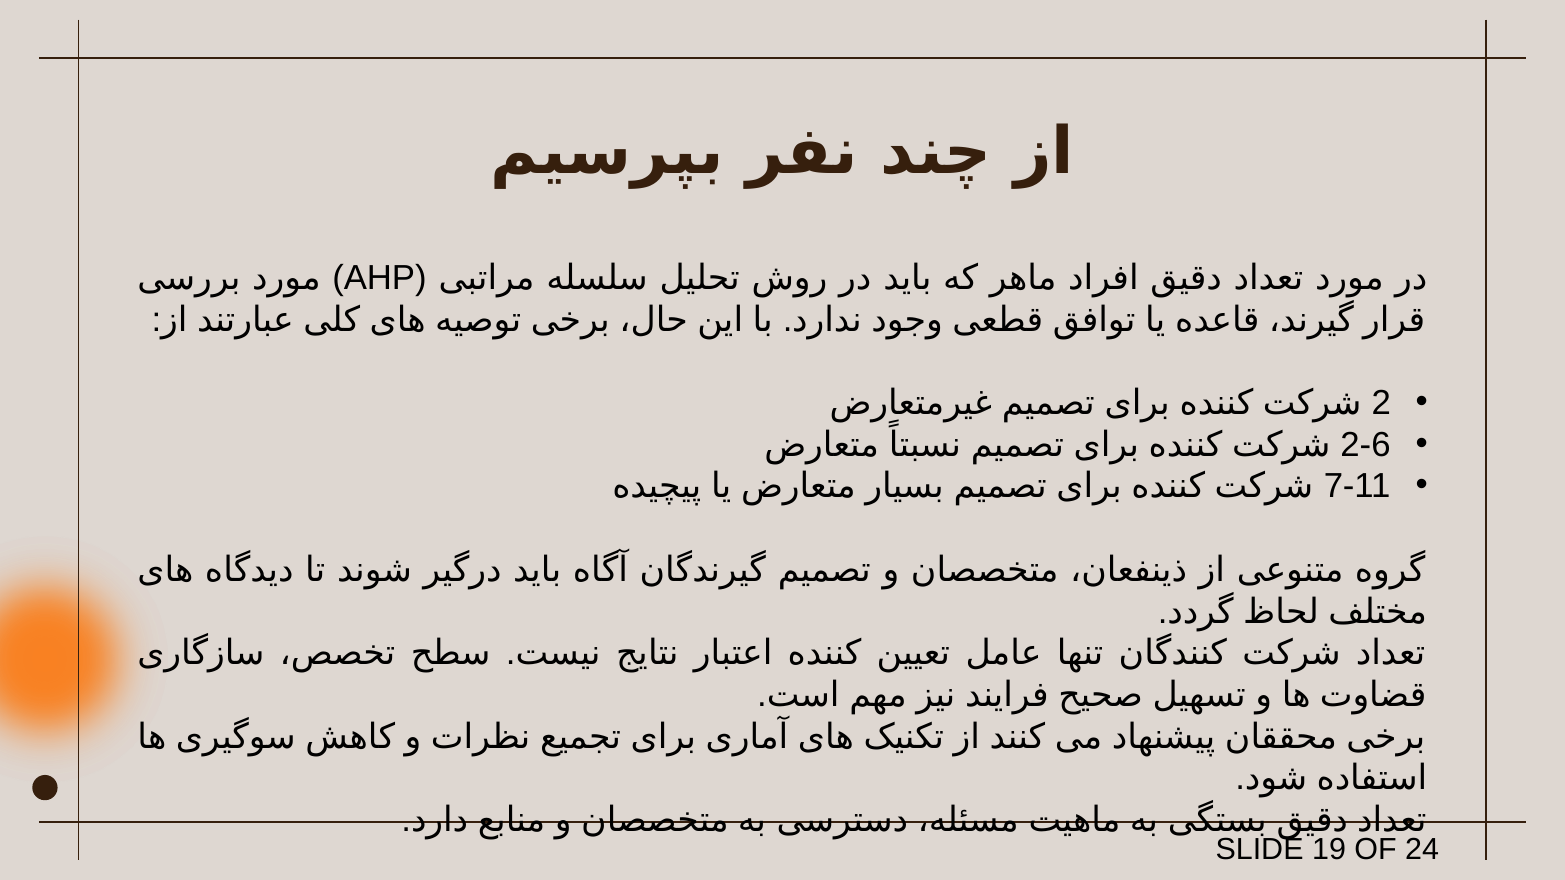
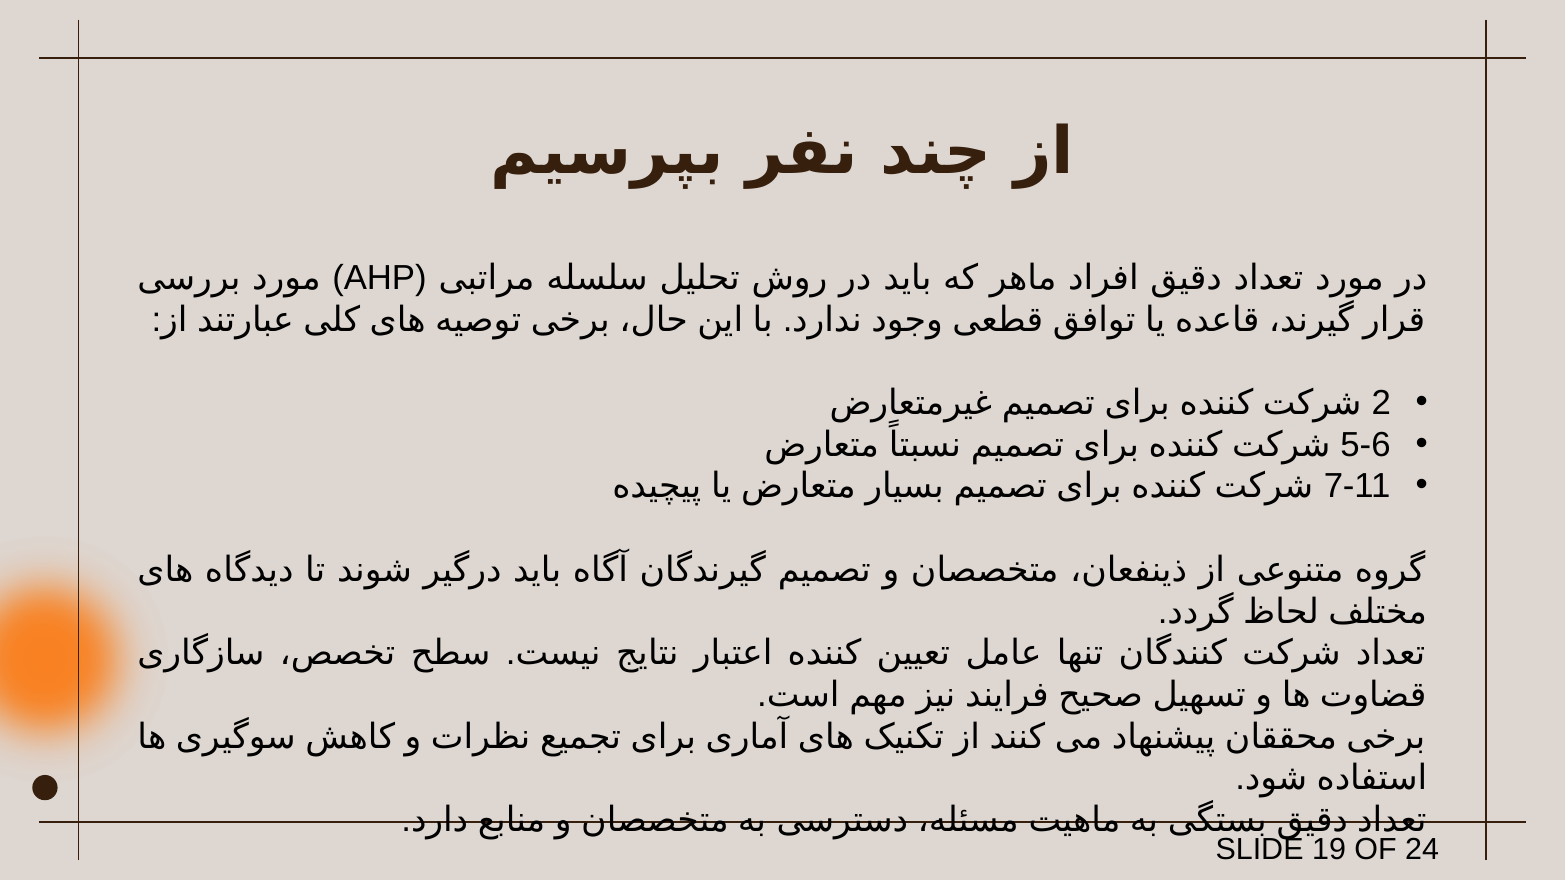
2-6: 2-6 -> 5-6 (1366, 445)
